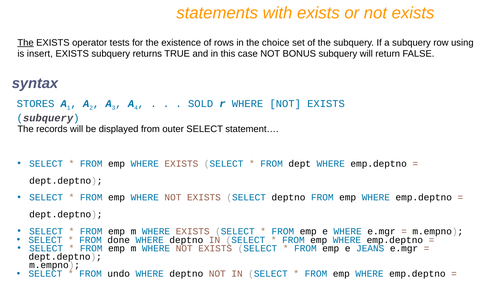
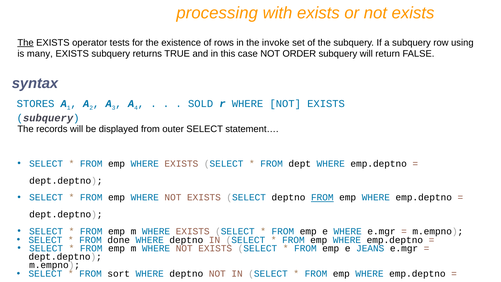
statements: statements -> processing (217, 13)
choice: choice -> invoke (276, 43)
insert: insert -> many (40, 54)
BONUS: BONUS -> ORDER (299, 54)
FROM underline: none -> present (322, 197)
undo: undo -> sort (119, 274)
